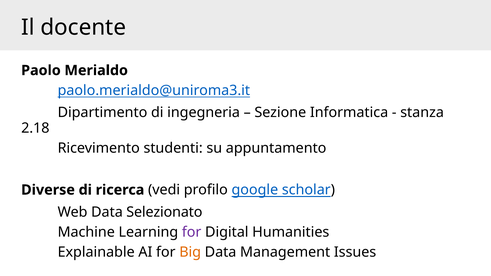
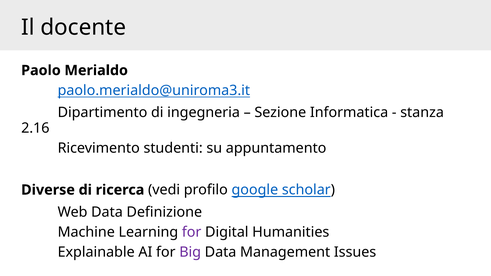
2.18: 2.18 -> 2.16 (35, 128)
Selezionato: Selezionato -> Definizione (164, 212)
Big colour: orange -> purple (190, 252)
